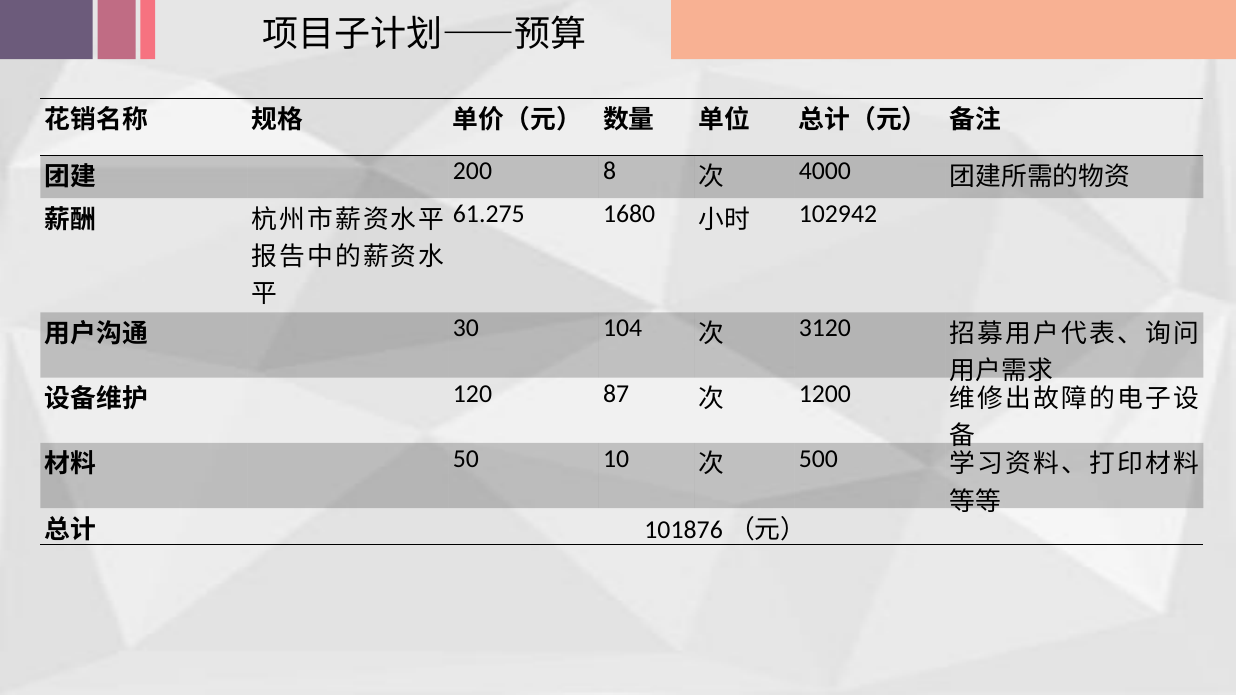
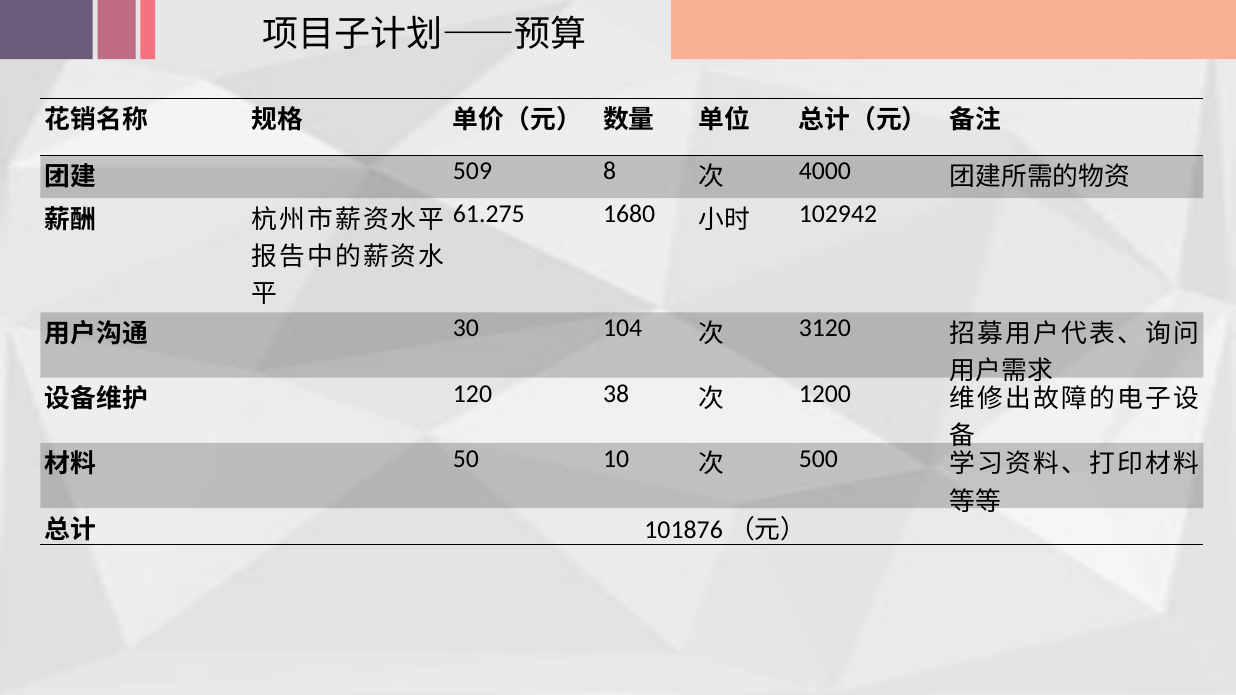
200: 200 -> 509 (473, 171)
87: 87 -> 38 (616, 394)
